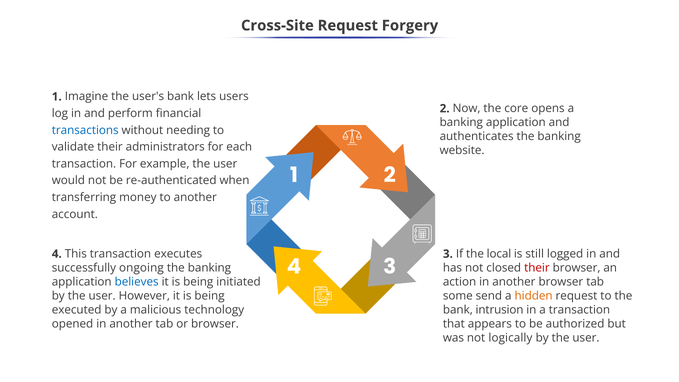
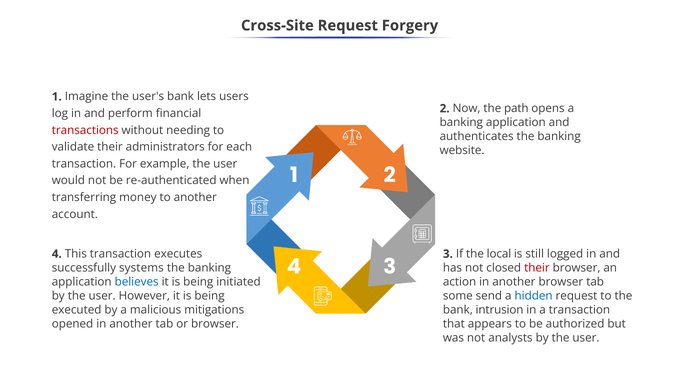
core: core -> path (516, 109)
transactions colour: blue -> red (85, 130)
ongoing: ongoing -> systems (141, 268)
hidden colour: orange -> blue (534, 296)
technology: technology -> mitigations (214, 310)
logically: logically -> analysts (510, 338)
